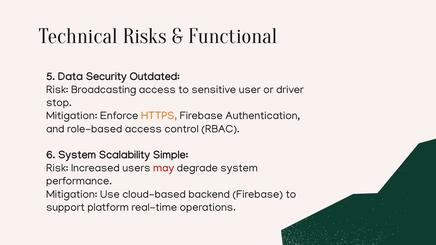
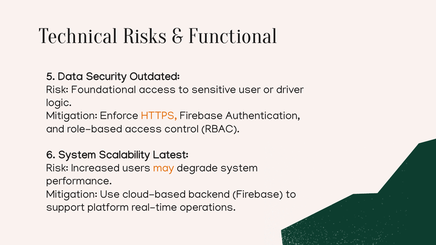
Broadcasting: Broadcasting -> Foundational (104, 90)
stop: stop -> logic (59, 103)
Simple: Simple -> Latest (171, 155)
may colour: red -> orange (164, 168)
